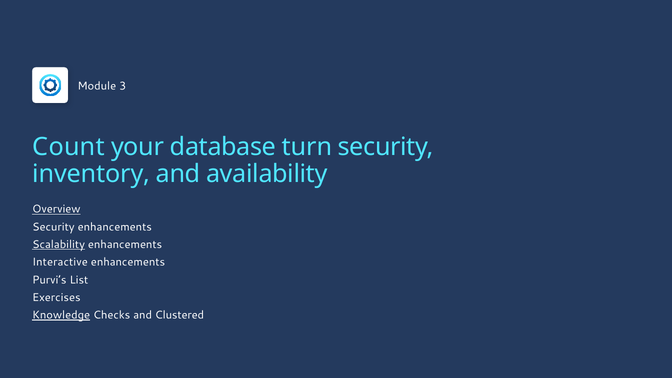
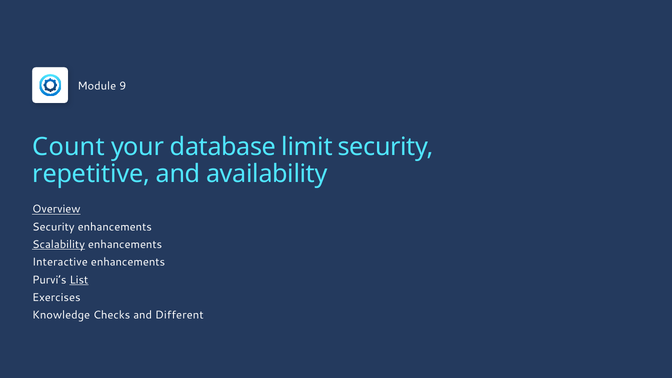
3: 3 -> 9 (123, 86)
turn: turn -> limit (307, 147)
inventory: inventory -> repetitive (91, 174)
List underline: none -> present (79, 280)
Knowledge underline: present -> none (61, 315)
Clustered: Clustered -> Different (179, 315)
